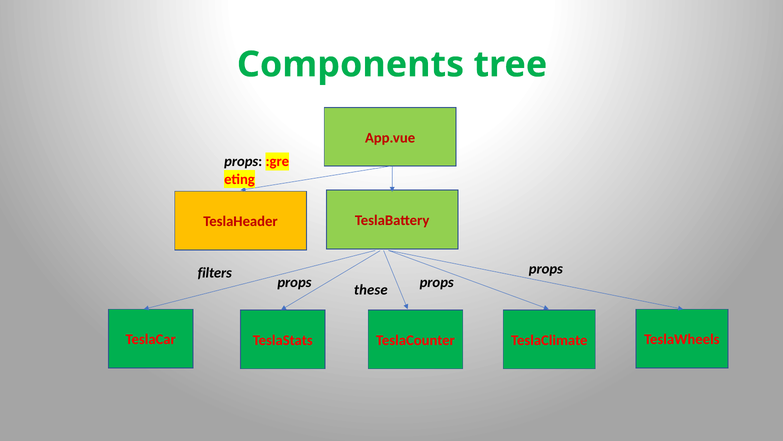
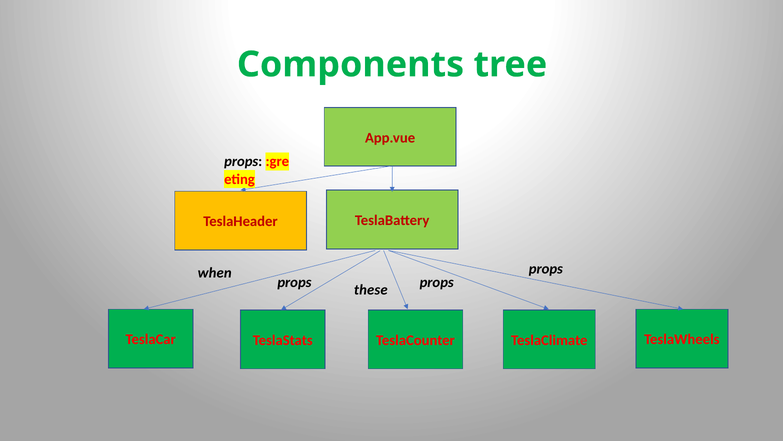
filters: filters -> when (215, 272)
